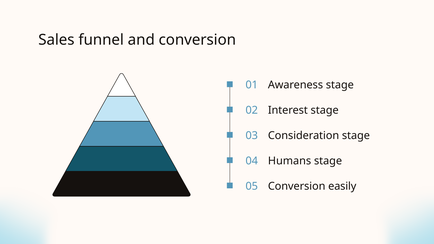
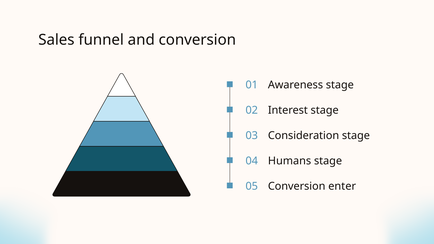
easily: easily -> enter (342, 186)
